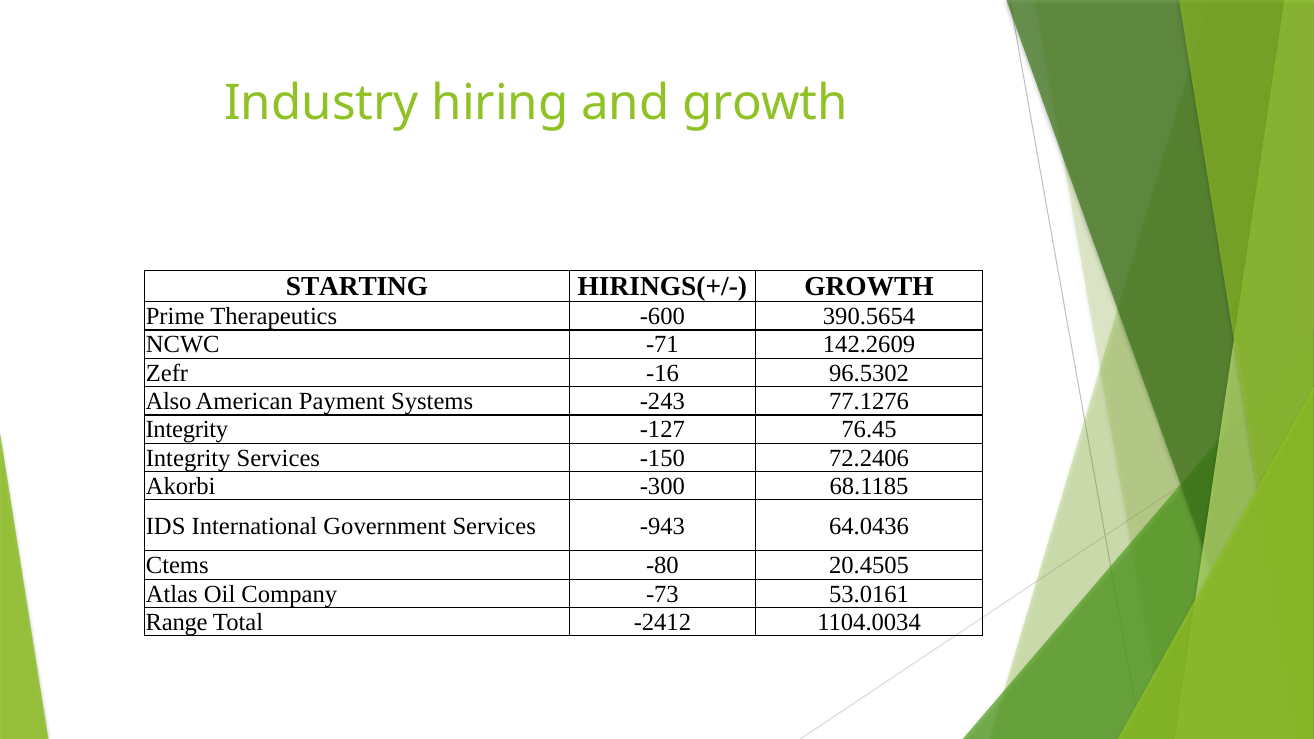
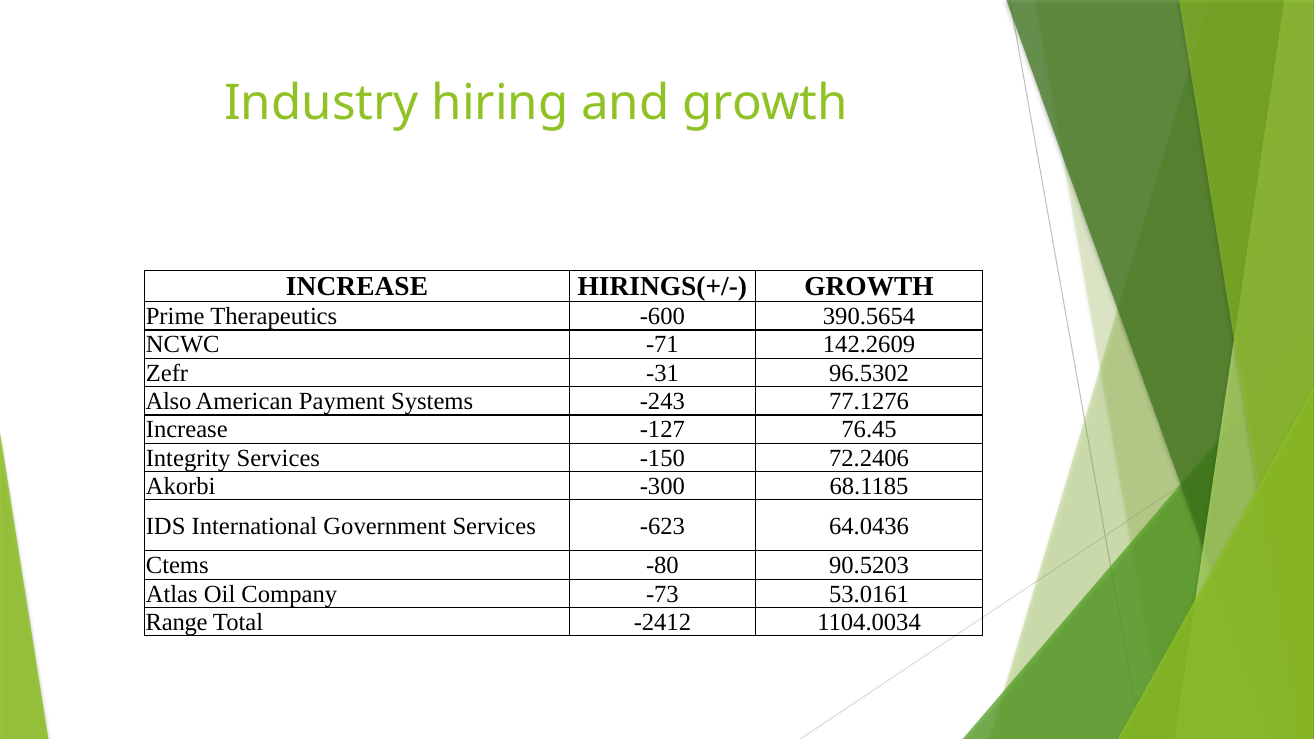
STARTING: STARTING -> INCREASE (357, 287)
-16: -16 -> -31 (662, 373)
Integrity: Integrity -> Increase (187, 430)
-943: -943 -> -623 (662, 526)
20.4505: 20.4505 -> 90.5203 (869, 566)
